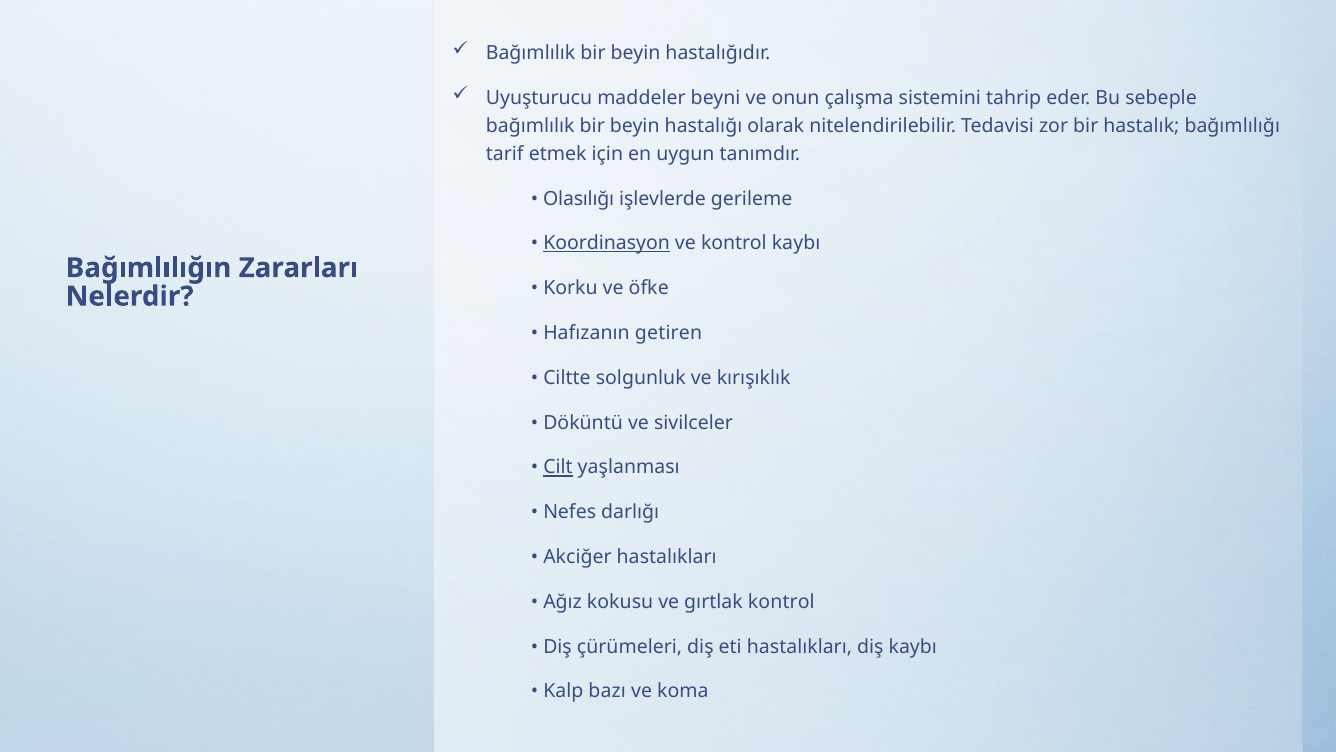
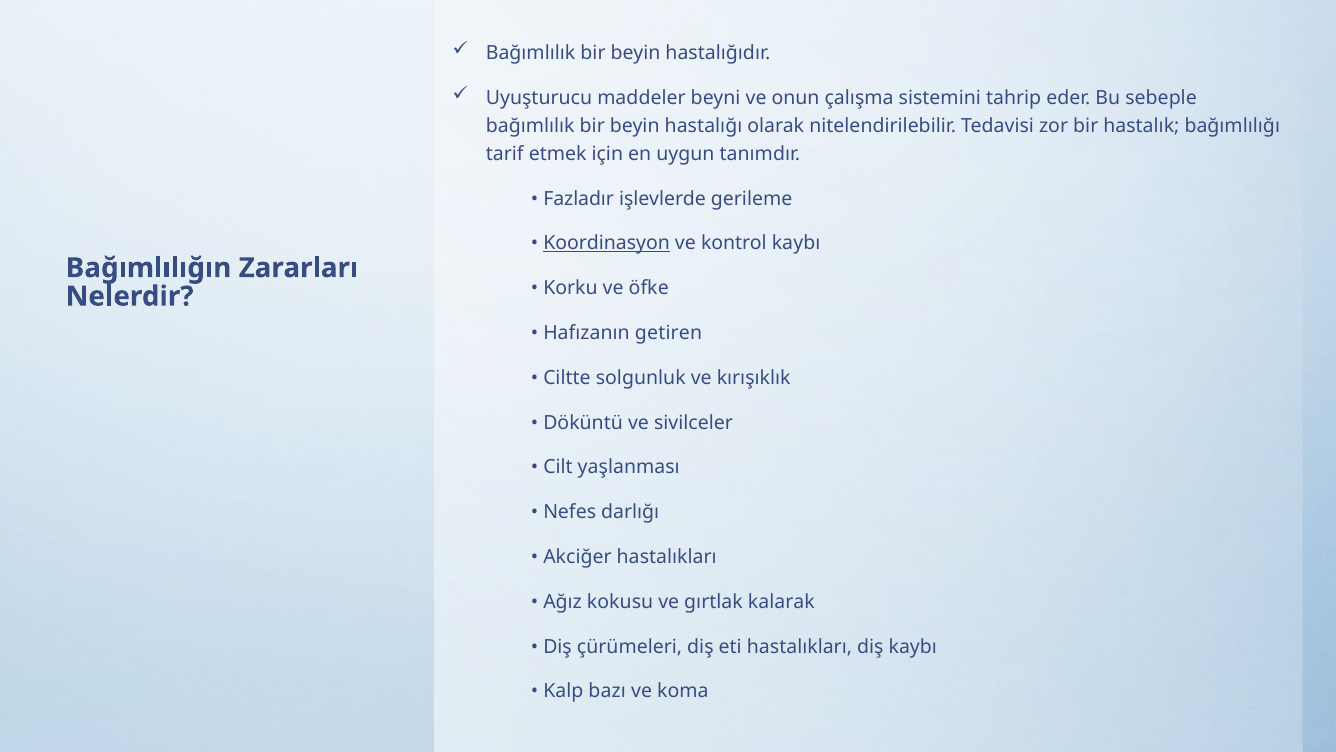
Olasılığı: Olasılığı -> Fazladır (579, 199)
Cilt underline: present -> none (558, 467)
gırtlak kontrol: kontrol -> kalarak (781, 602)
